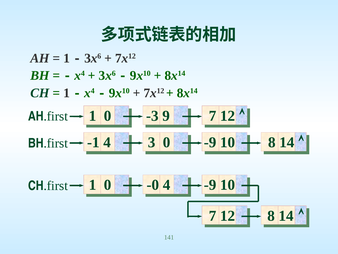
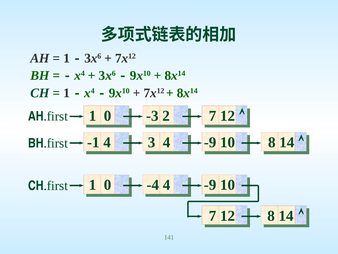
9: 9 -> 2 (166, 116)
3 0: 0 -> 4 (167, 142)
-0: -0 -> -4 (153, 185)
